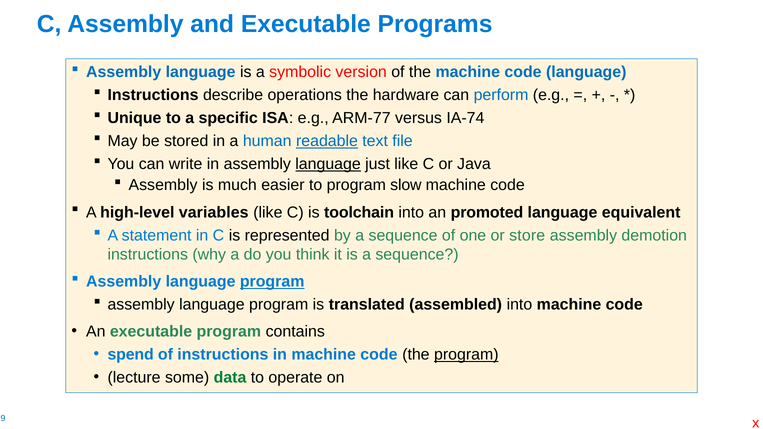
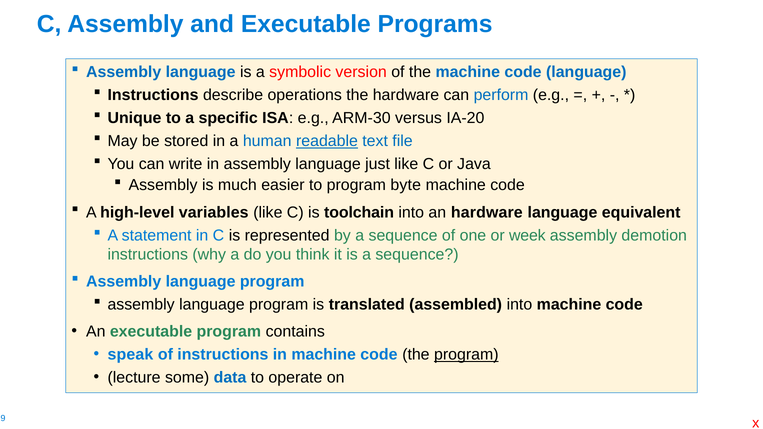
ARM-77: ARM-77 -> ARM-30 (361, 118)
IA-74: IA-74 -> IA-20 (465, 118)
language underline: present -> none (328, 164)
slow: slow -> byte (406, 185)
an promoted: promoted -> hardware (487, 212)
store: store -> week (527, 235)
program underline: present -> none (272, 282)
spend: spend -> speak (130, 355)
data colour: green -> blue (230, 378)
